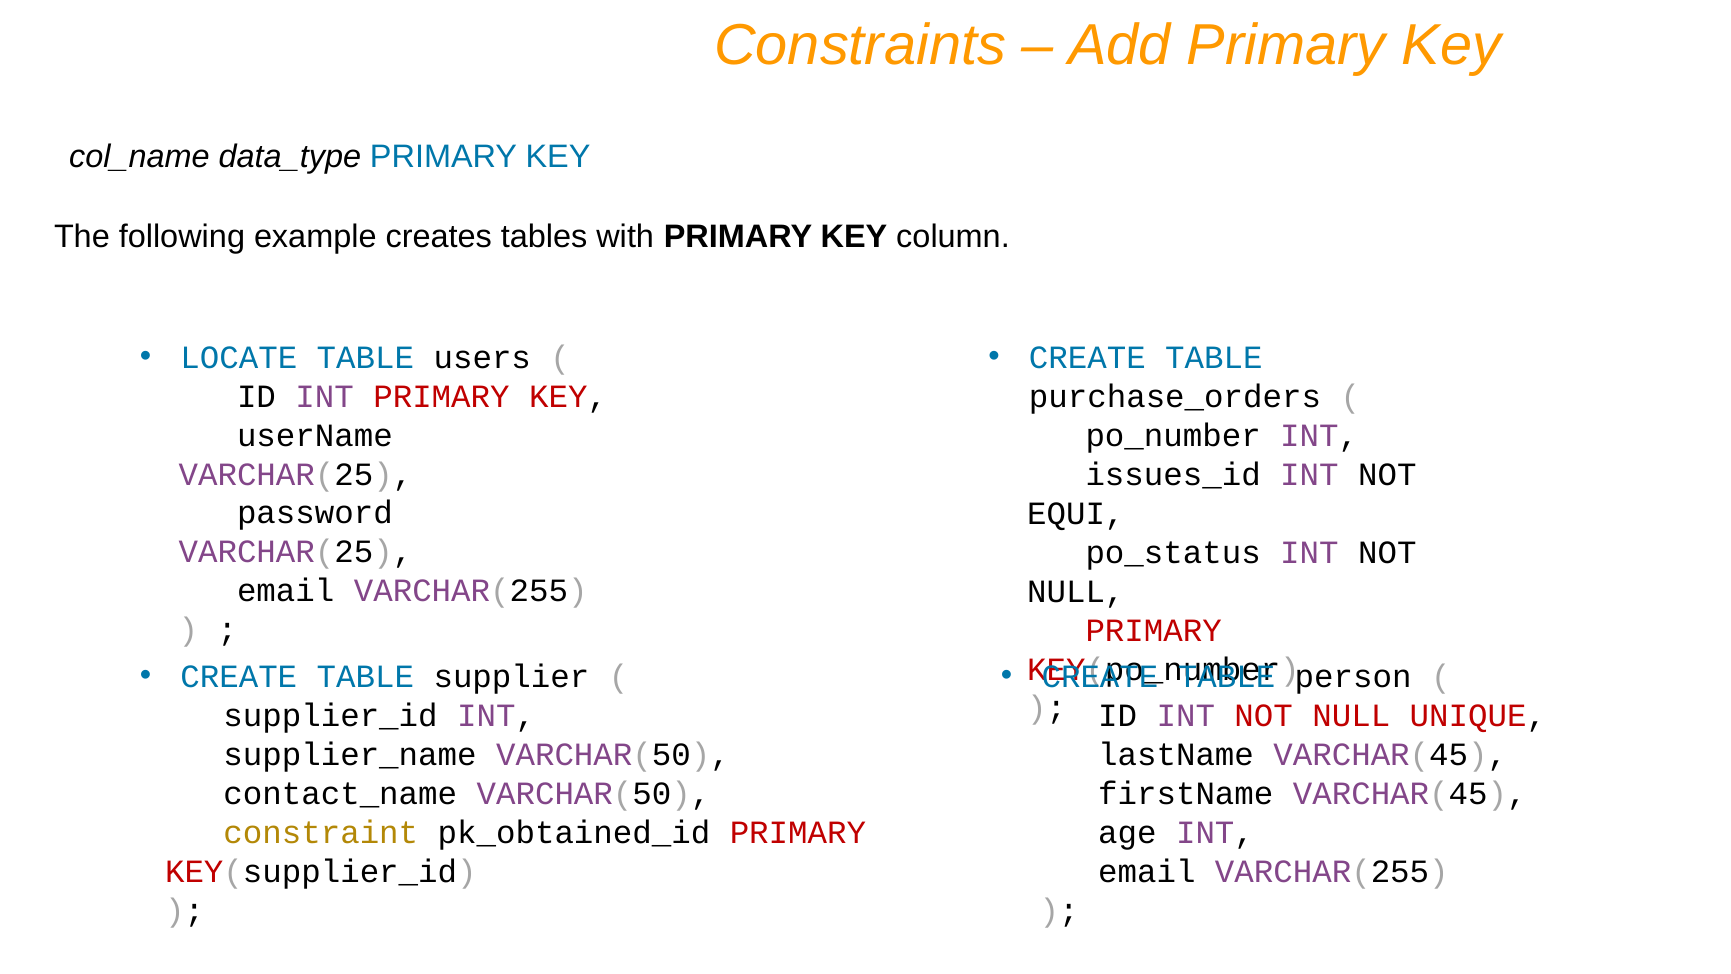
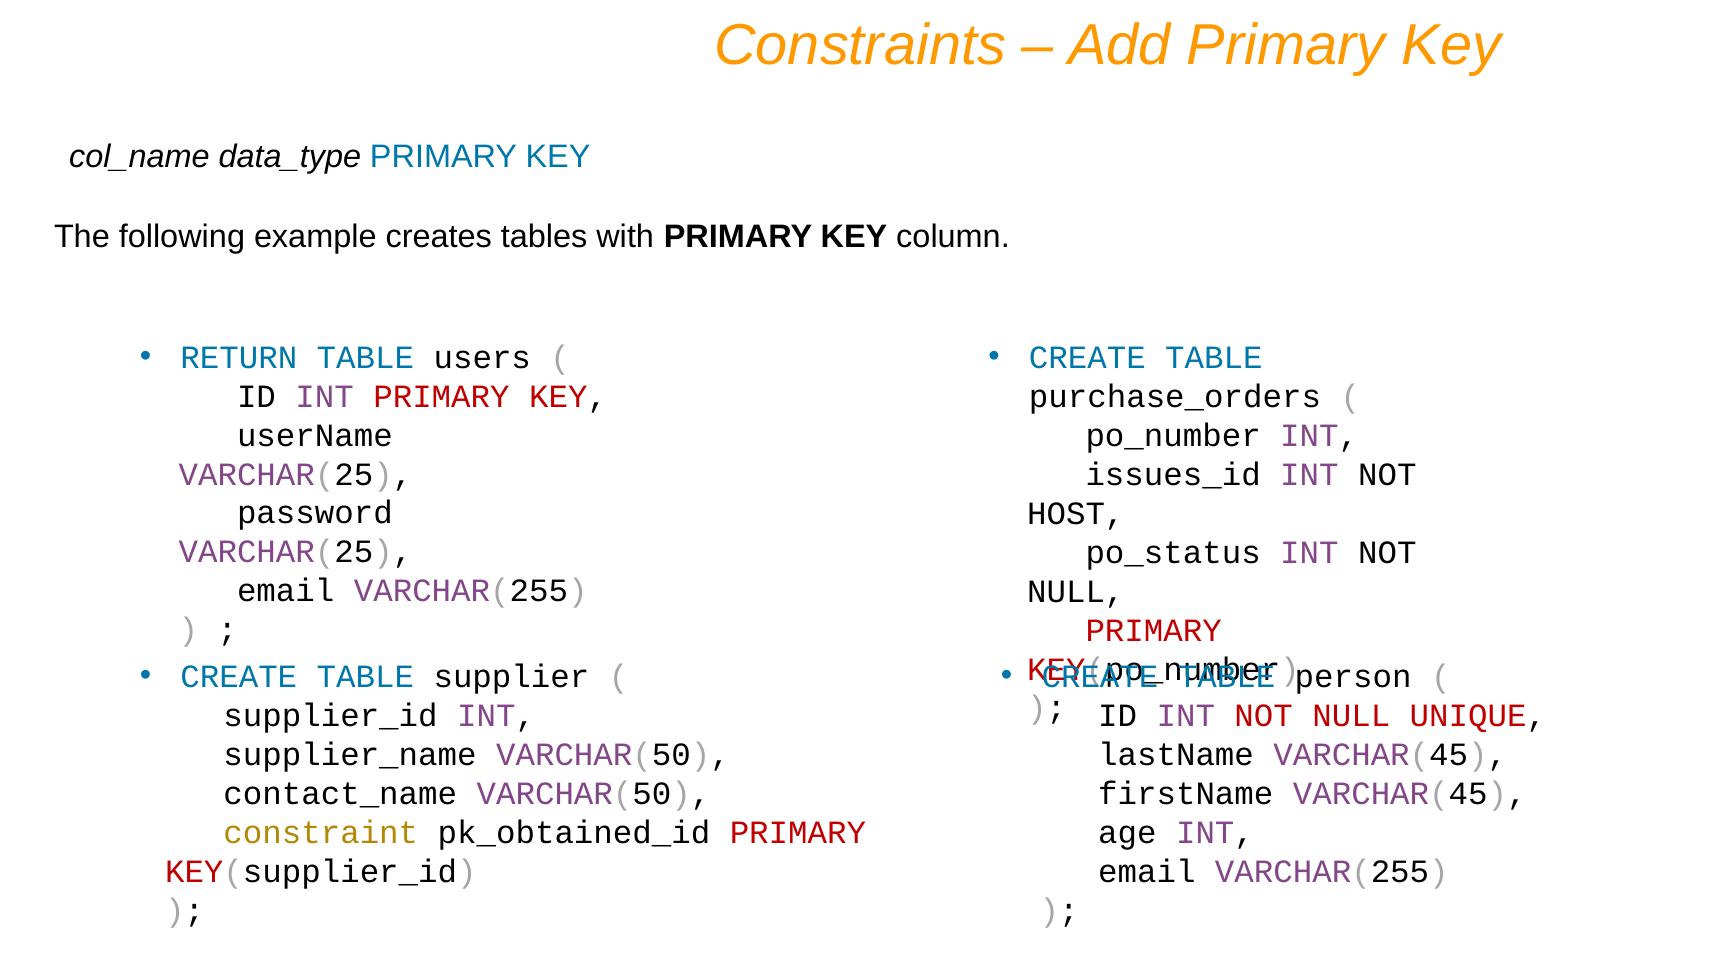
LOCATE: LOCATE -> RETURN (239, 357)
EQUI: EQUI -> HOST (1076, 513)
